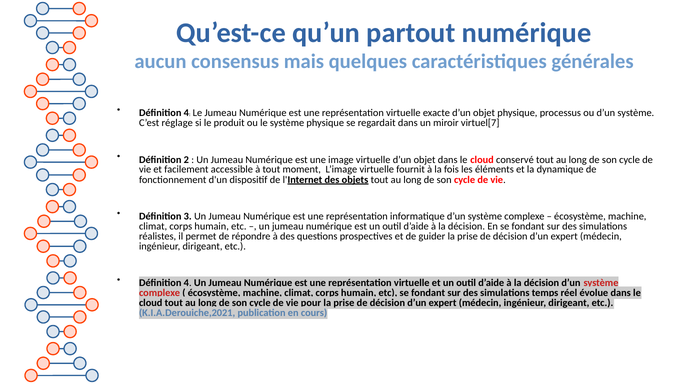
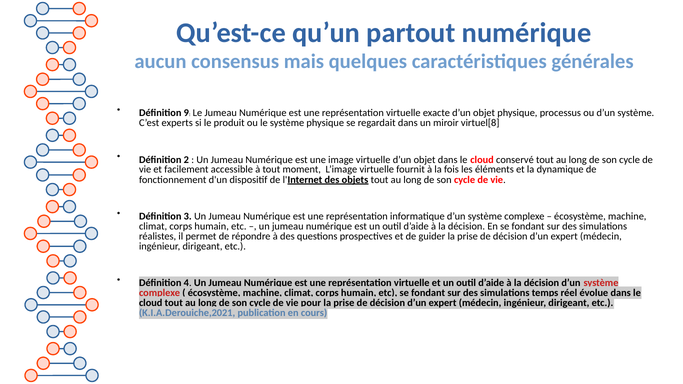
4: 4 -> 9 (186, 113)
réglage: réglage -> experts (177, 123)
virtuel[7: virtuel[7 -> virtuel[8 (480, 123)
